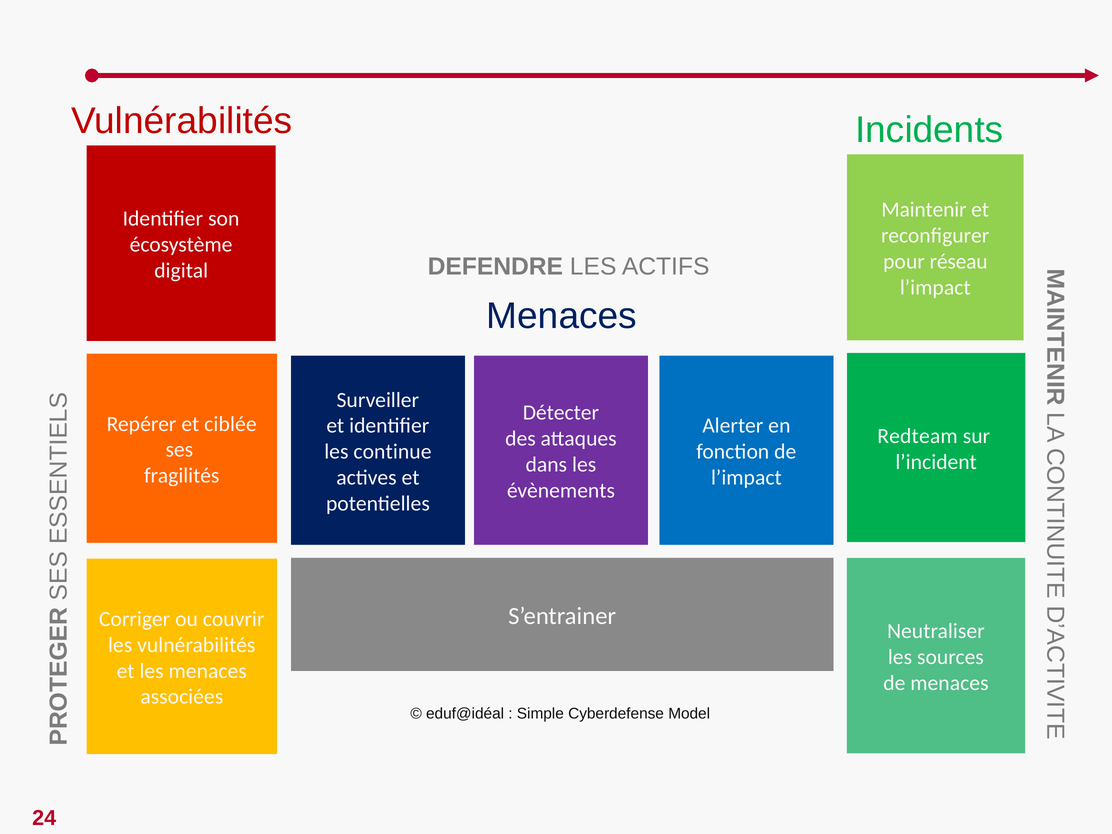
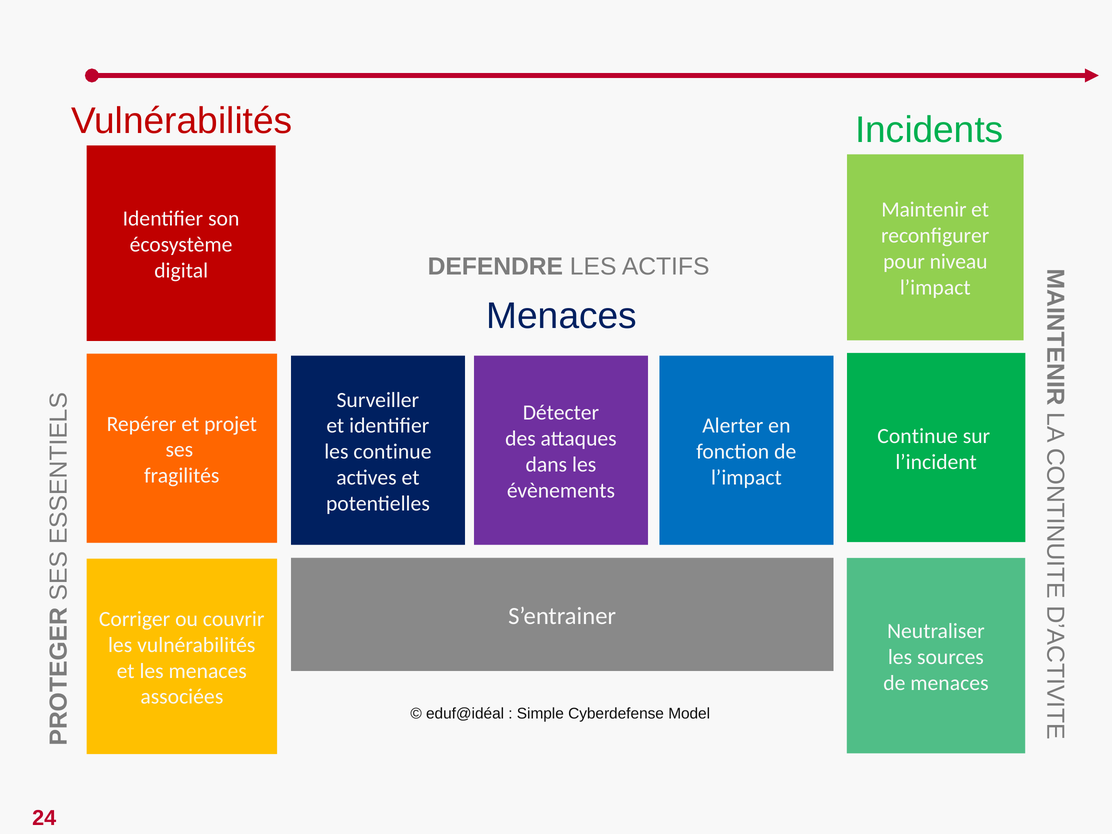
réseau: réseau -> niveau (959, 262)
ciblée: ciblée -> projet (231, 424)
Redteam: Redteam -> Continue (918, 436)
